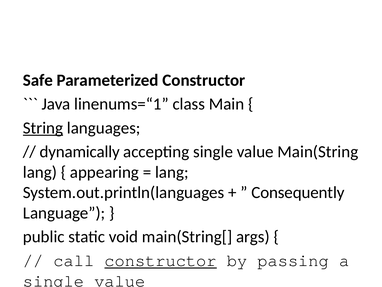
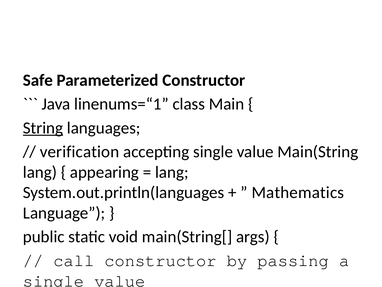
dynamically: dynamically -> verification (80, 151)
Consequently: Consequently -> Mathematics (298, 192)
constructor underline: present -> none (161, 260)
